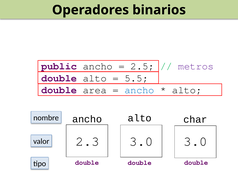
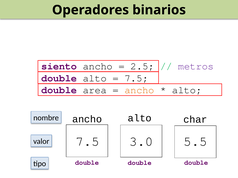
public: public -> siento (59, 66)
5.5: 5.5 -> 7.5 (136, 78)
ancho colour: blue -> orange (139, 90)
2.3: 2.3 -> 7.5 (88, 142)
3.0 3.0: 3.0 -> 5.5 (195, 142)
